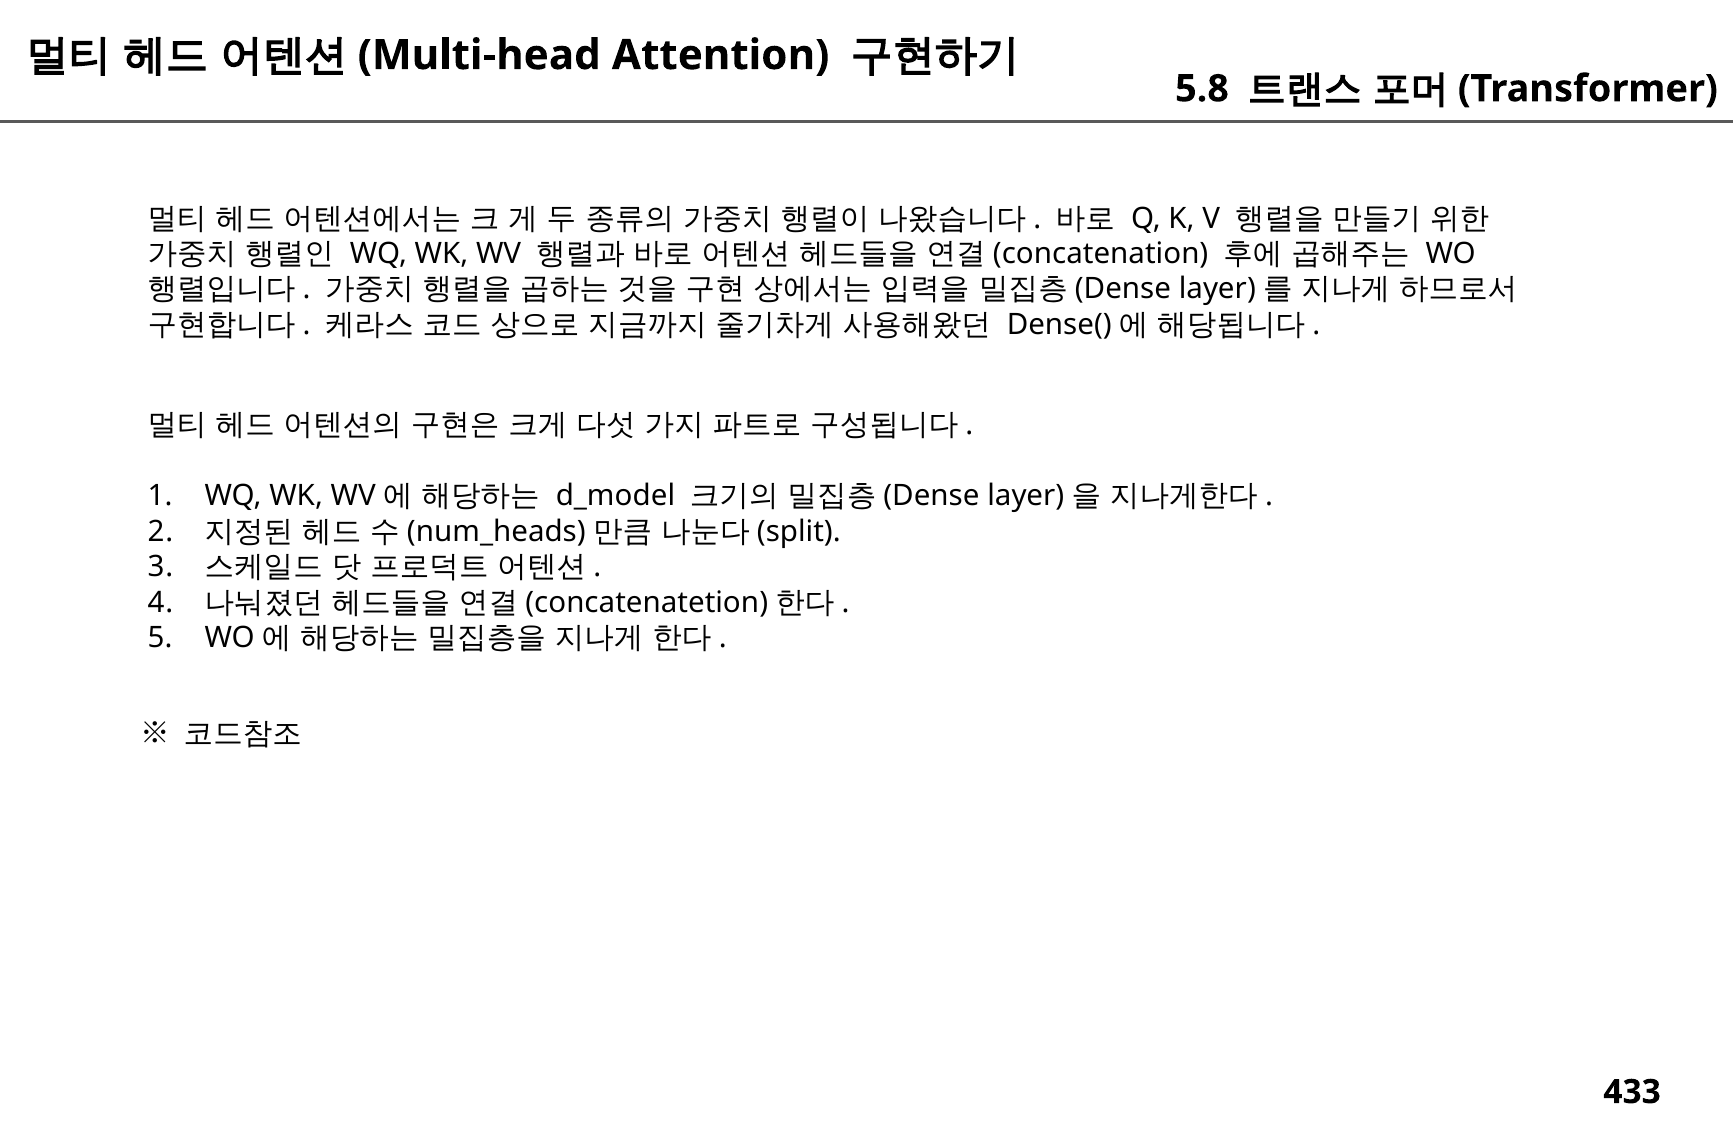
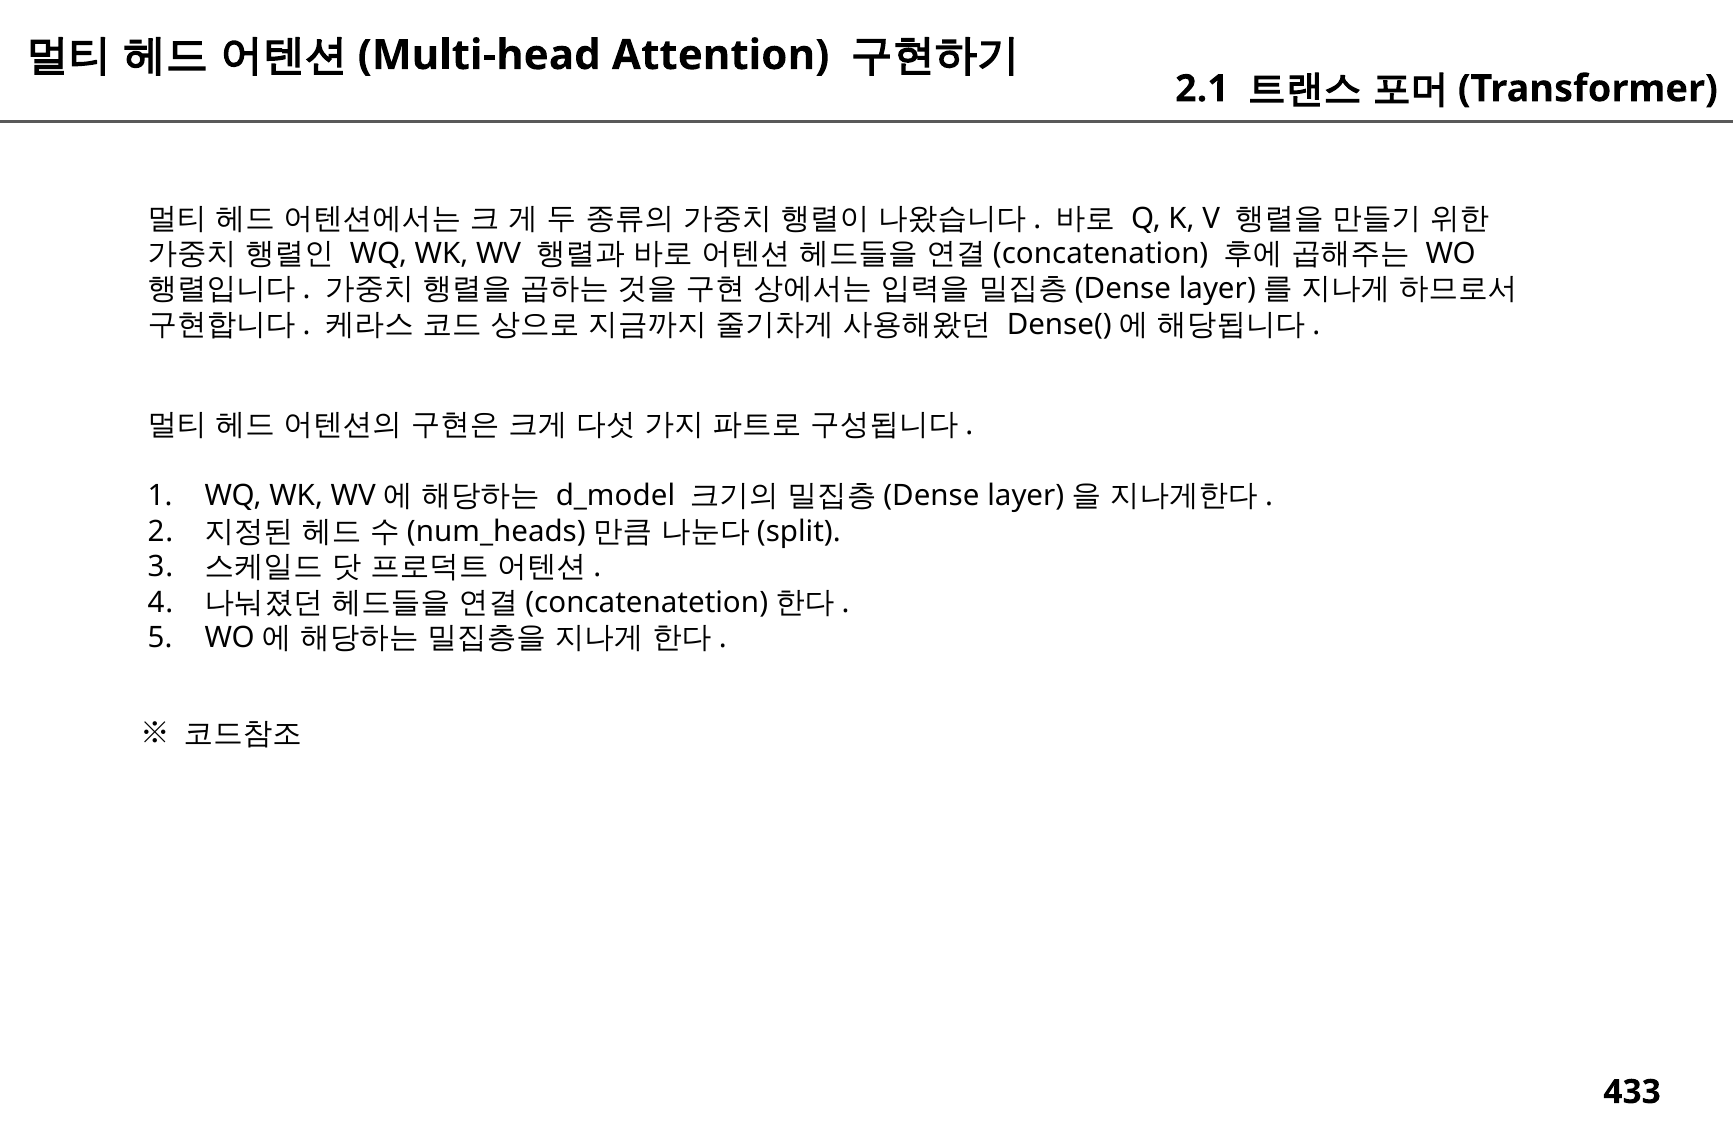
5.8: 5.8 -> 2.1 (1202, 89)
